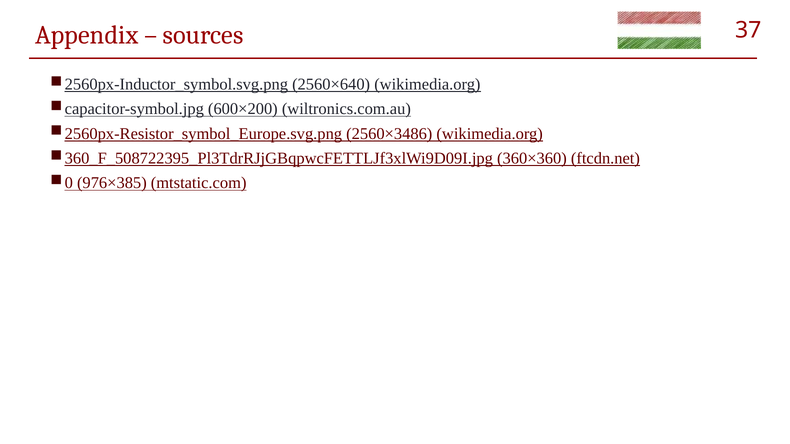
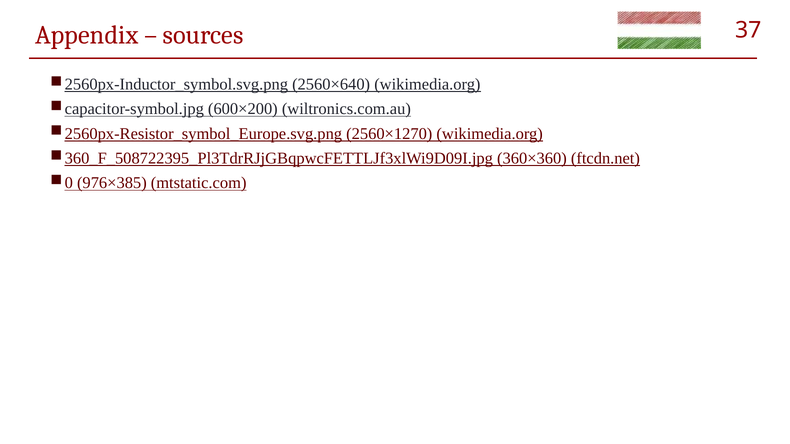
2560×3486: 2560×3486 -> 2560×1270 (389, 134)
